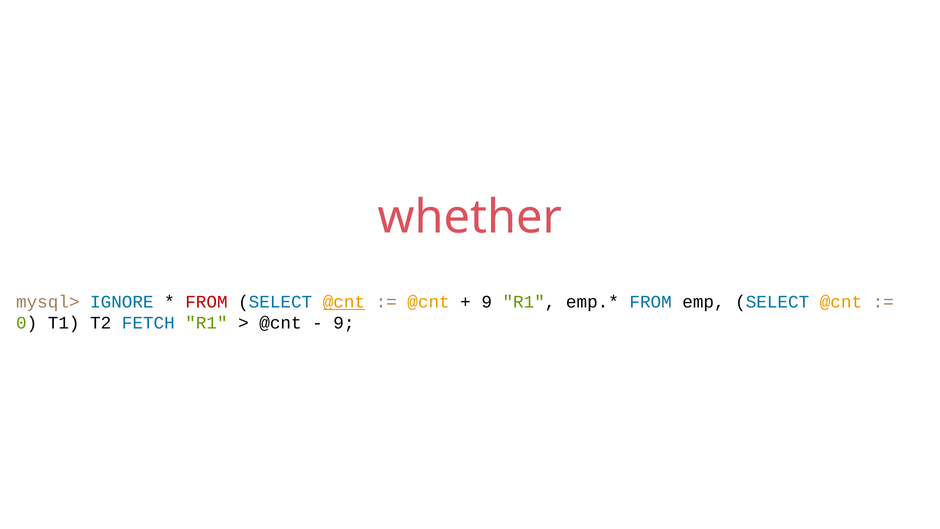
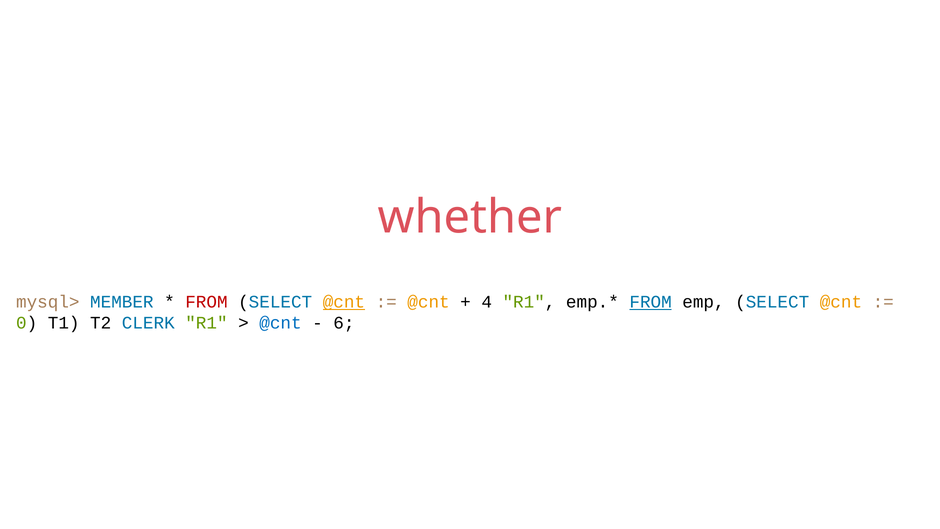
IGNORE: IGNORE -> MEMBER (122, 302)
9: 9 -> 4 (487, 302)
FROM underline: none -> present (651, 302)
FETCH: FETCH -> CLERK (148, 323)
@cnt colour: black -> blue (280, 323)
9: 9 -> 6 (344, 323)
